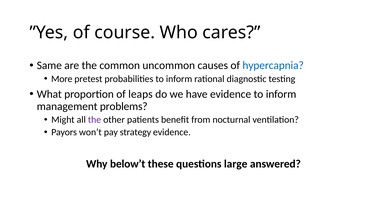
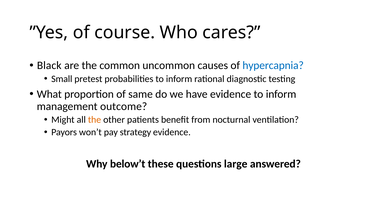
Same: Same -> Black (49, 65)
More: More -> Small (62, 79)
leaps: leaps -> same (141, 94)
problems: problems -> outcome (124, 106)
the colour: purple -> orange (95, 120)
